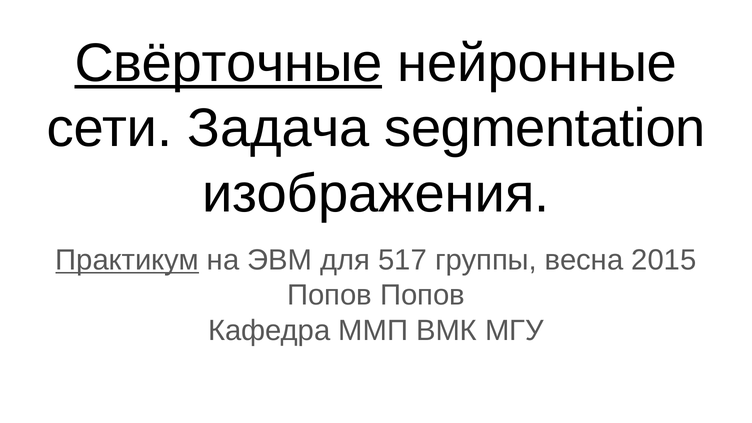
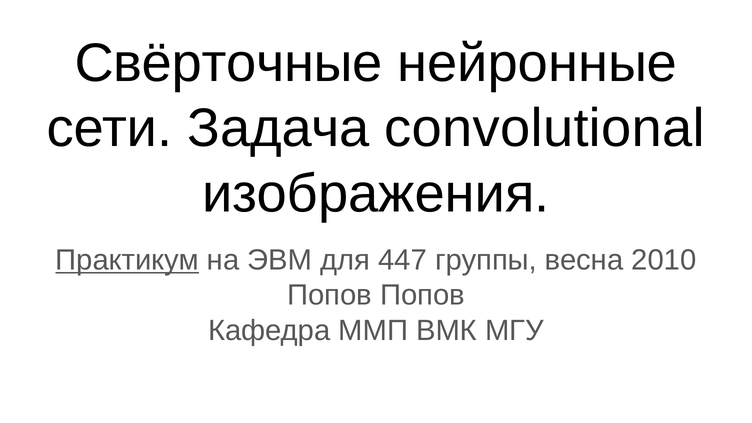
Свёрточные underline: present -> none (229, 63)
segmentation: segmentation -> convolutional (545, 129)
517: 517 -> 447 (403, 260)
2015: 2015 -> 2010 (664, 260)
